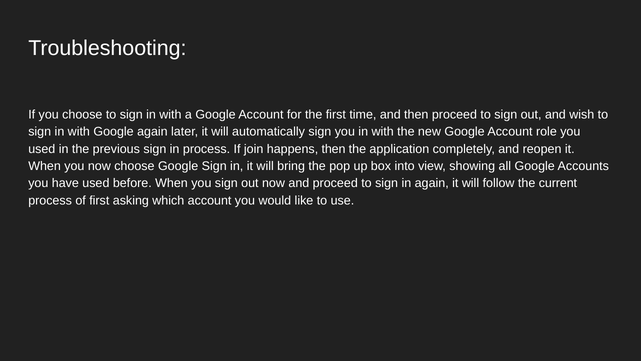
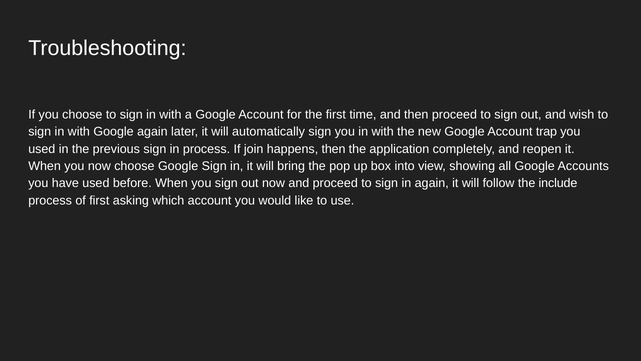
role: role -> trap (546, 132)
current: current -> include (558, 183)
